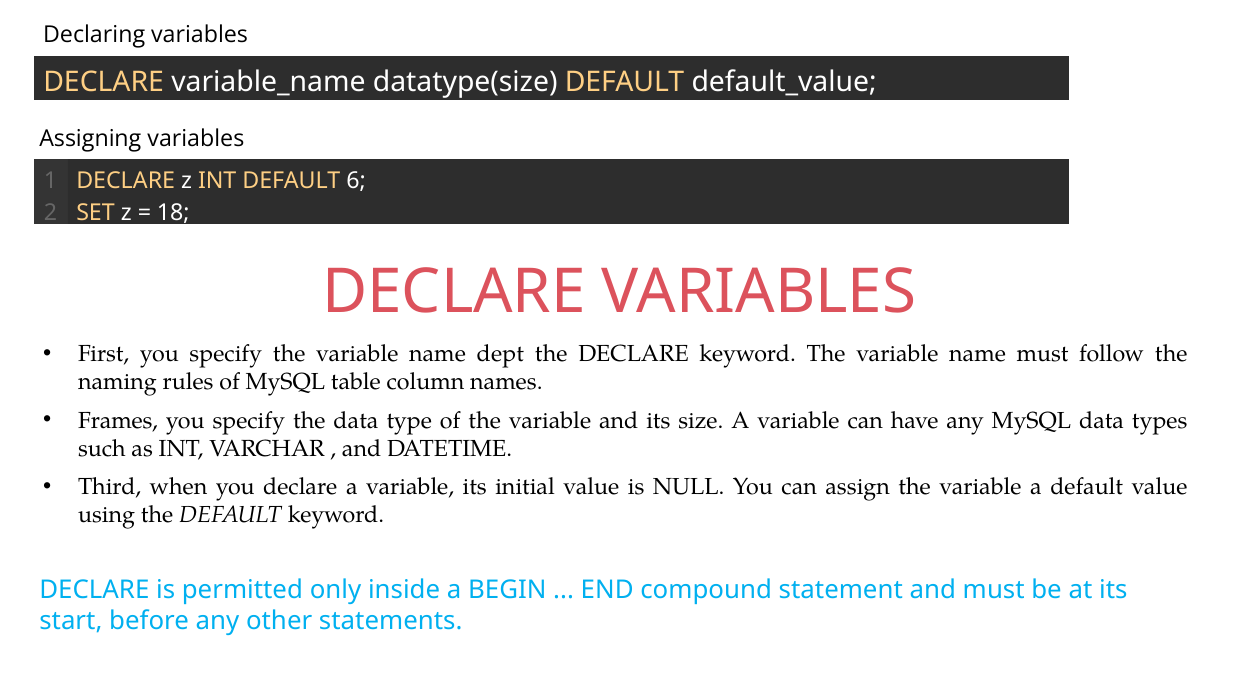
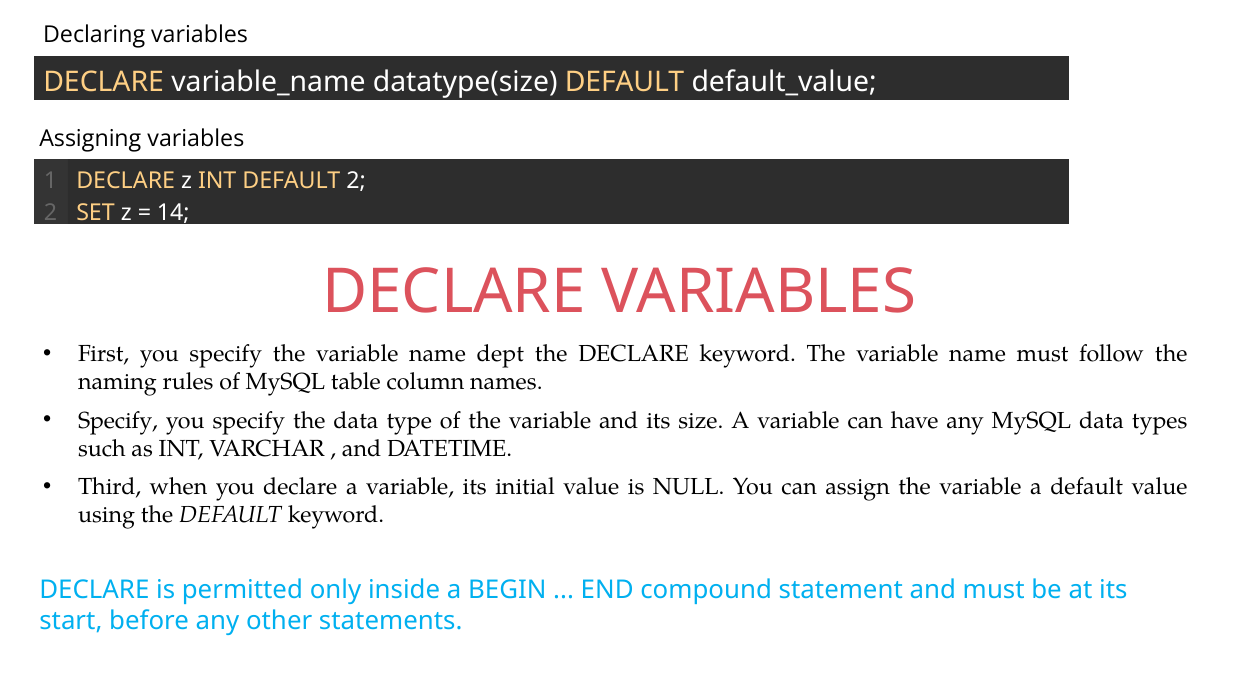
DEFAULT 6: 6 -> 2 (356, 181)
18: 18 -> 14 (173, 212)
Frames: Frames -> Specify (118, 421)
